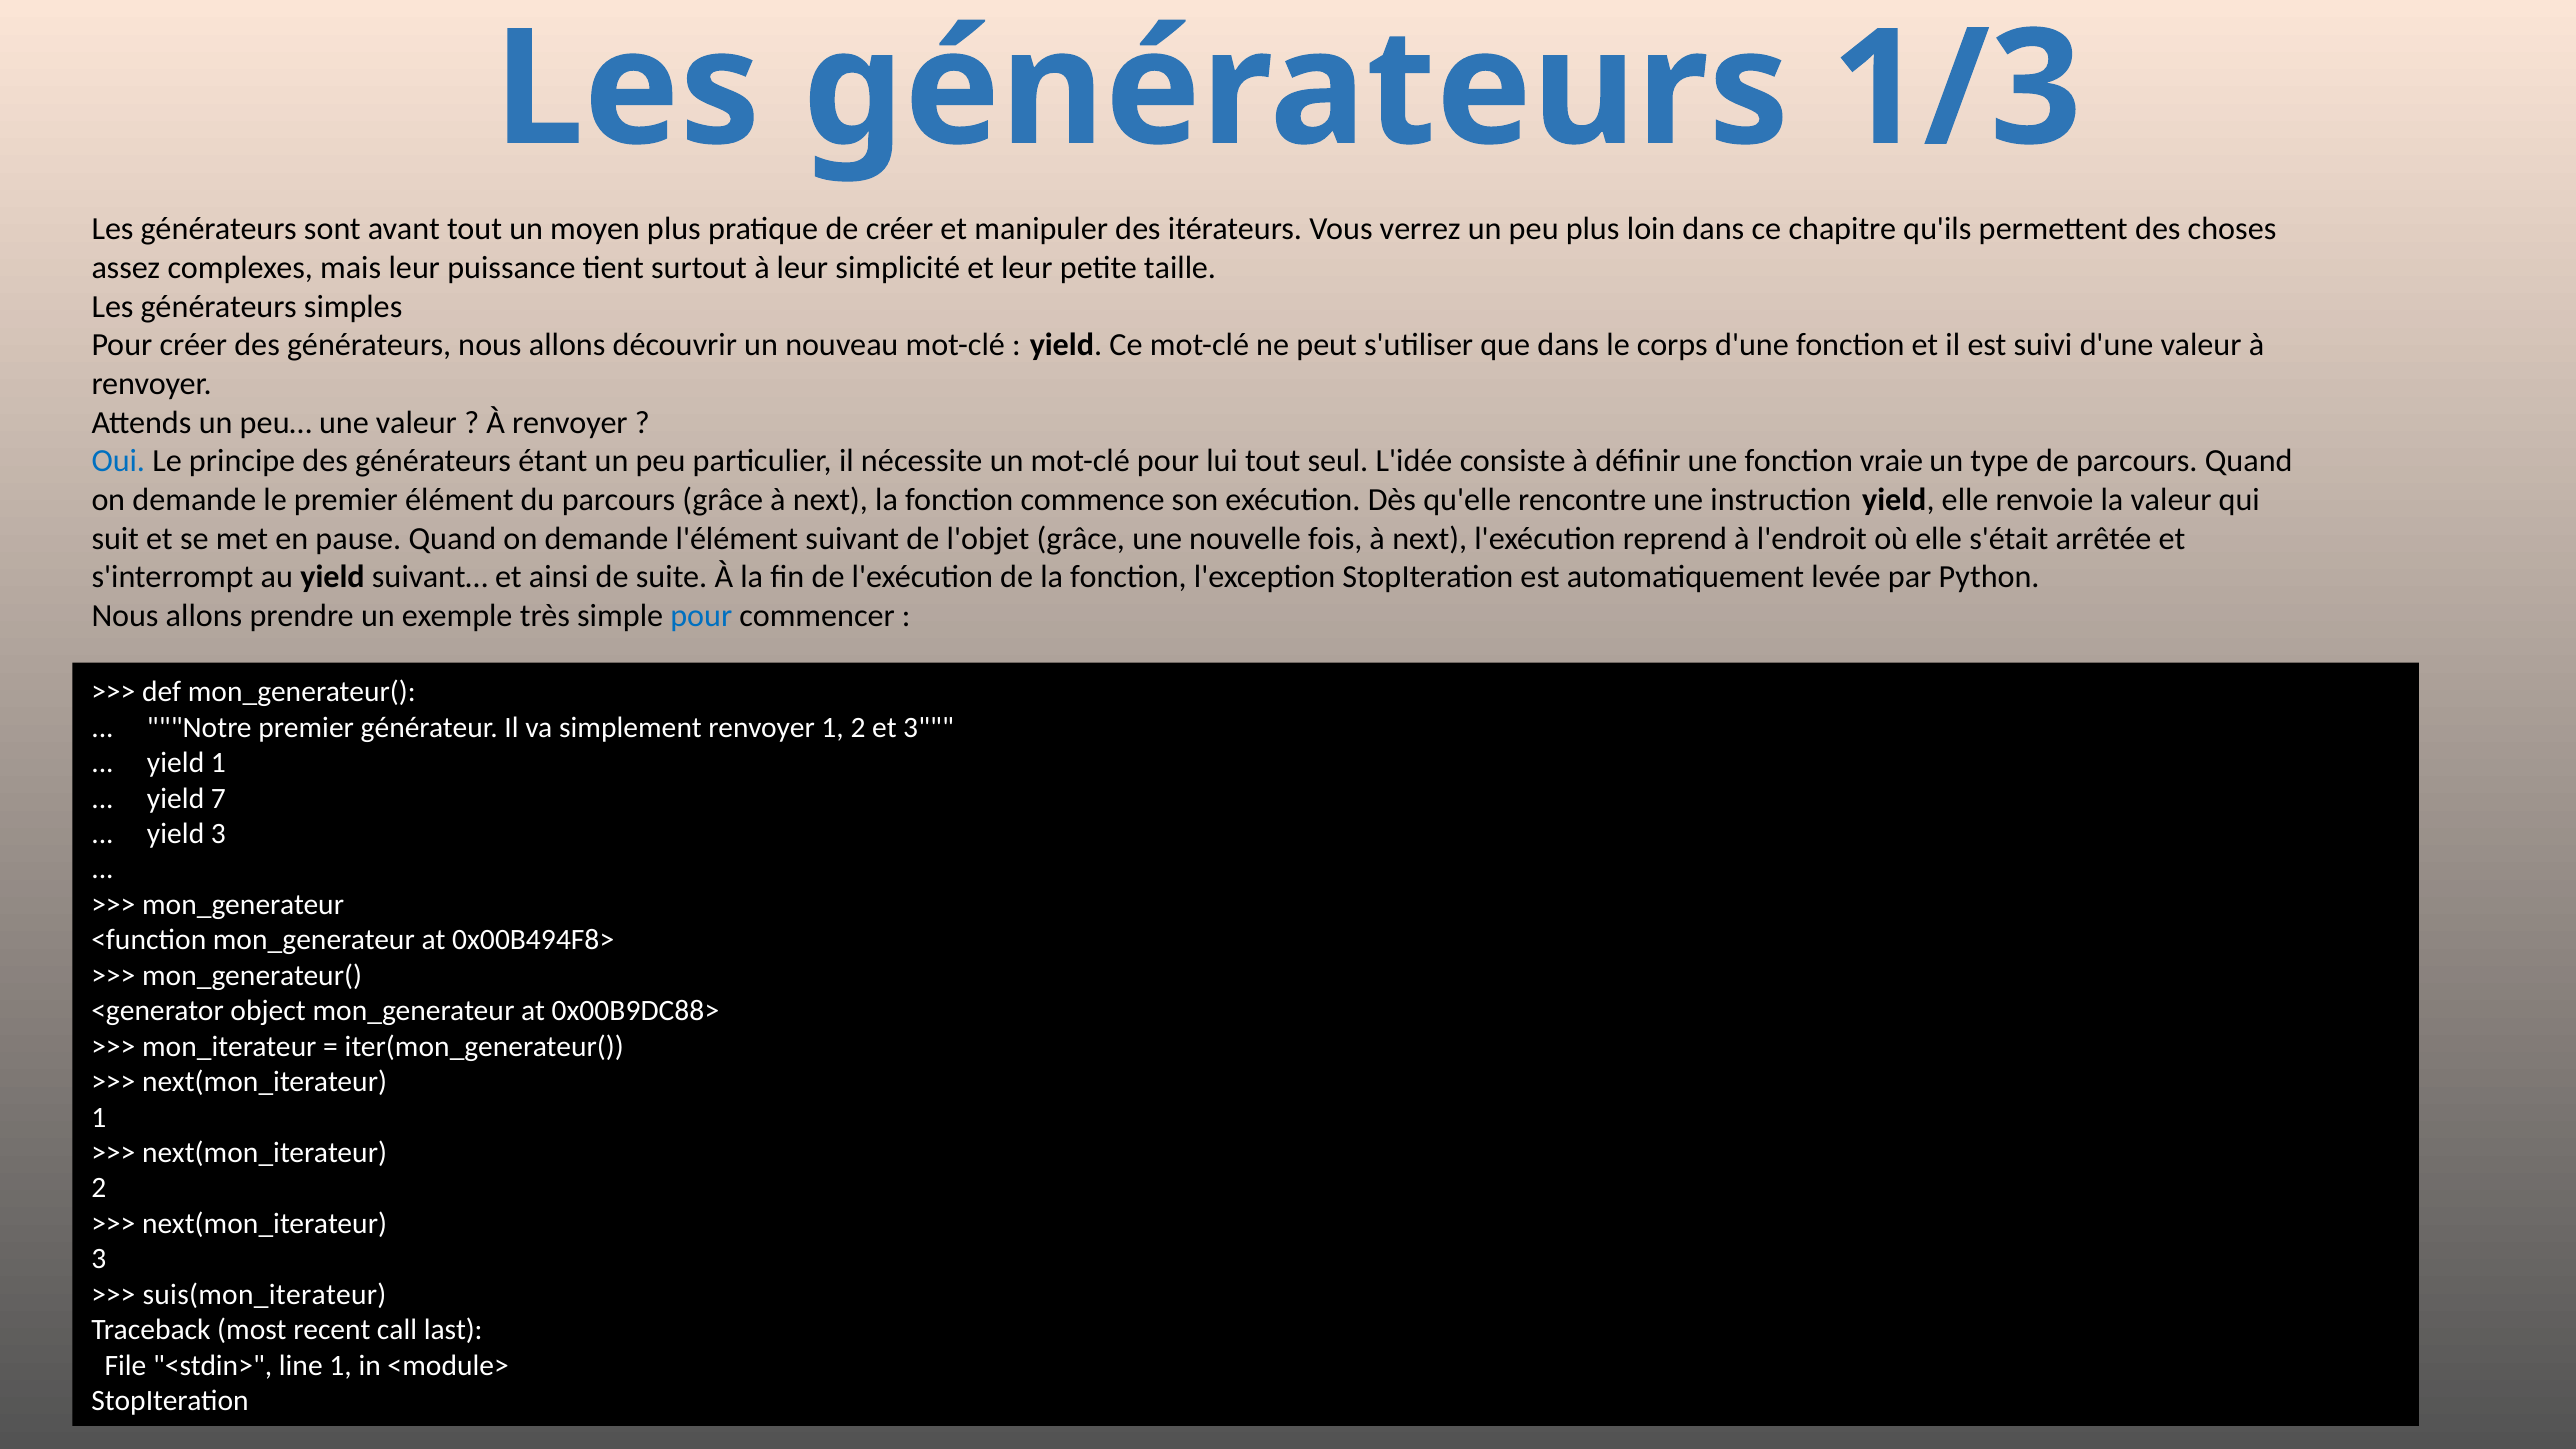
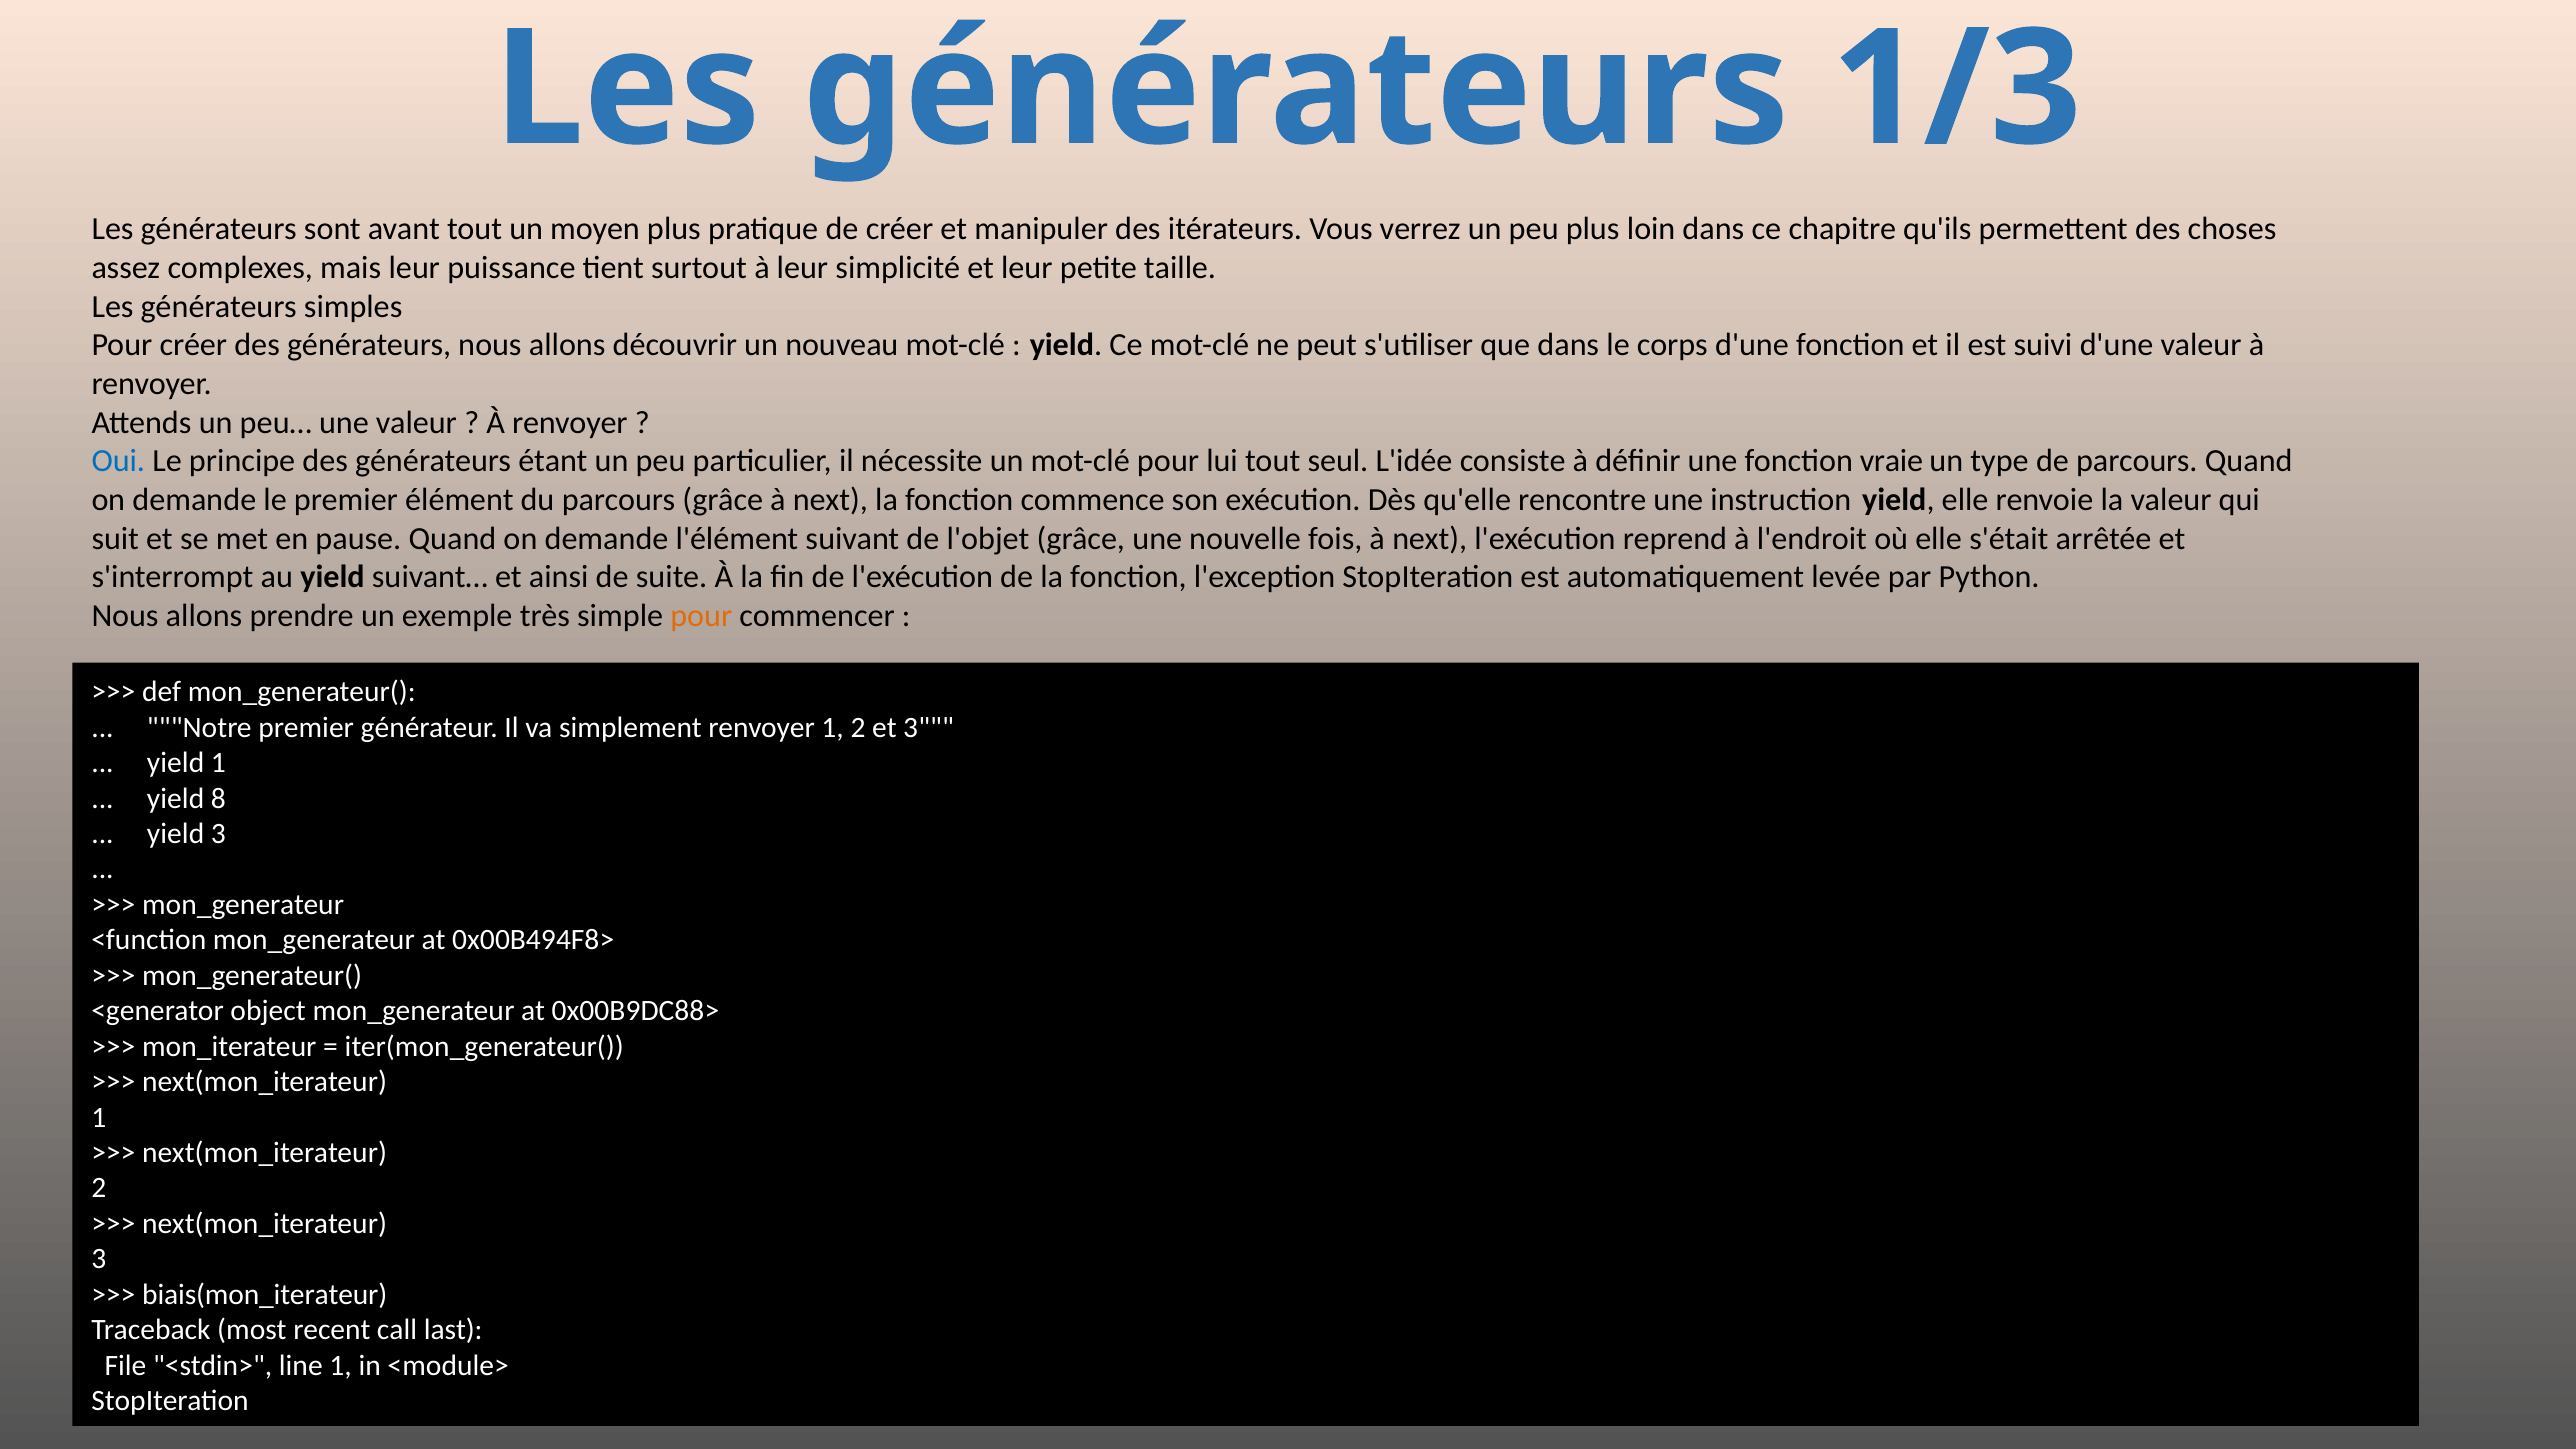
pour colour: blue -> orange (701, 616)
7: 7 -> 8 (218, 798)
suis(mon_iterateur: suis(mon_iterateur -> biais(mon_iterateur (265, 1295)
